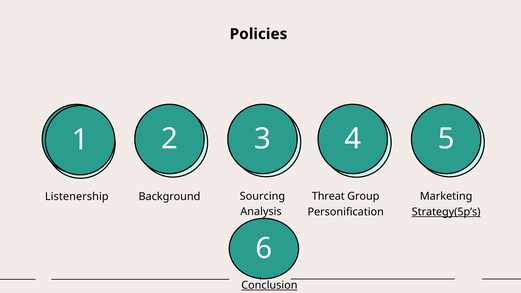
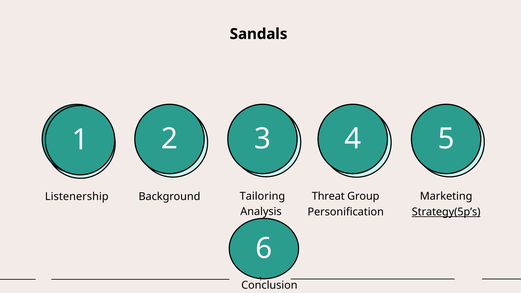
Policies: Policies -> Sandals (259, 34)
Sourcing: Sourcing -> Tailoring (262, 196)
Conclusion underline: present -> none (269, 285)
